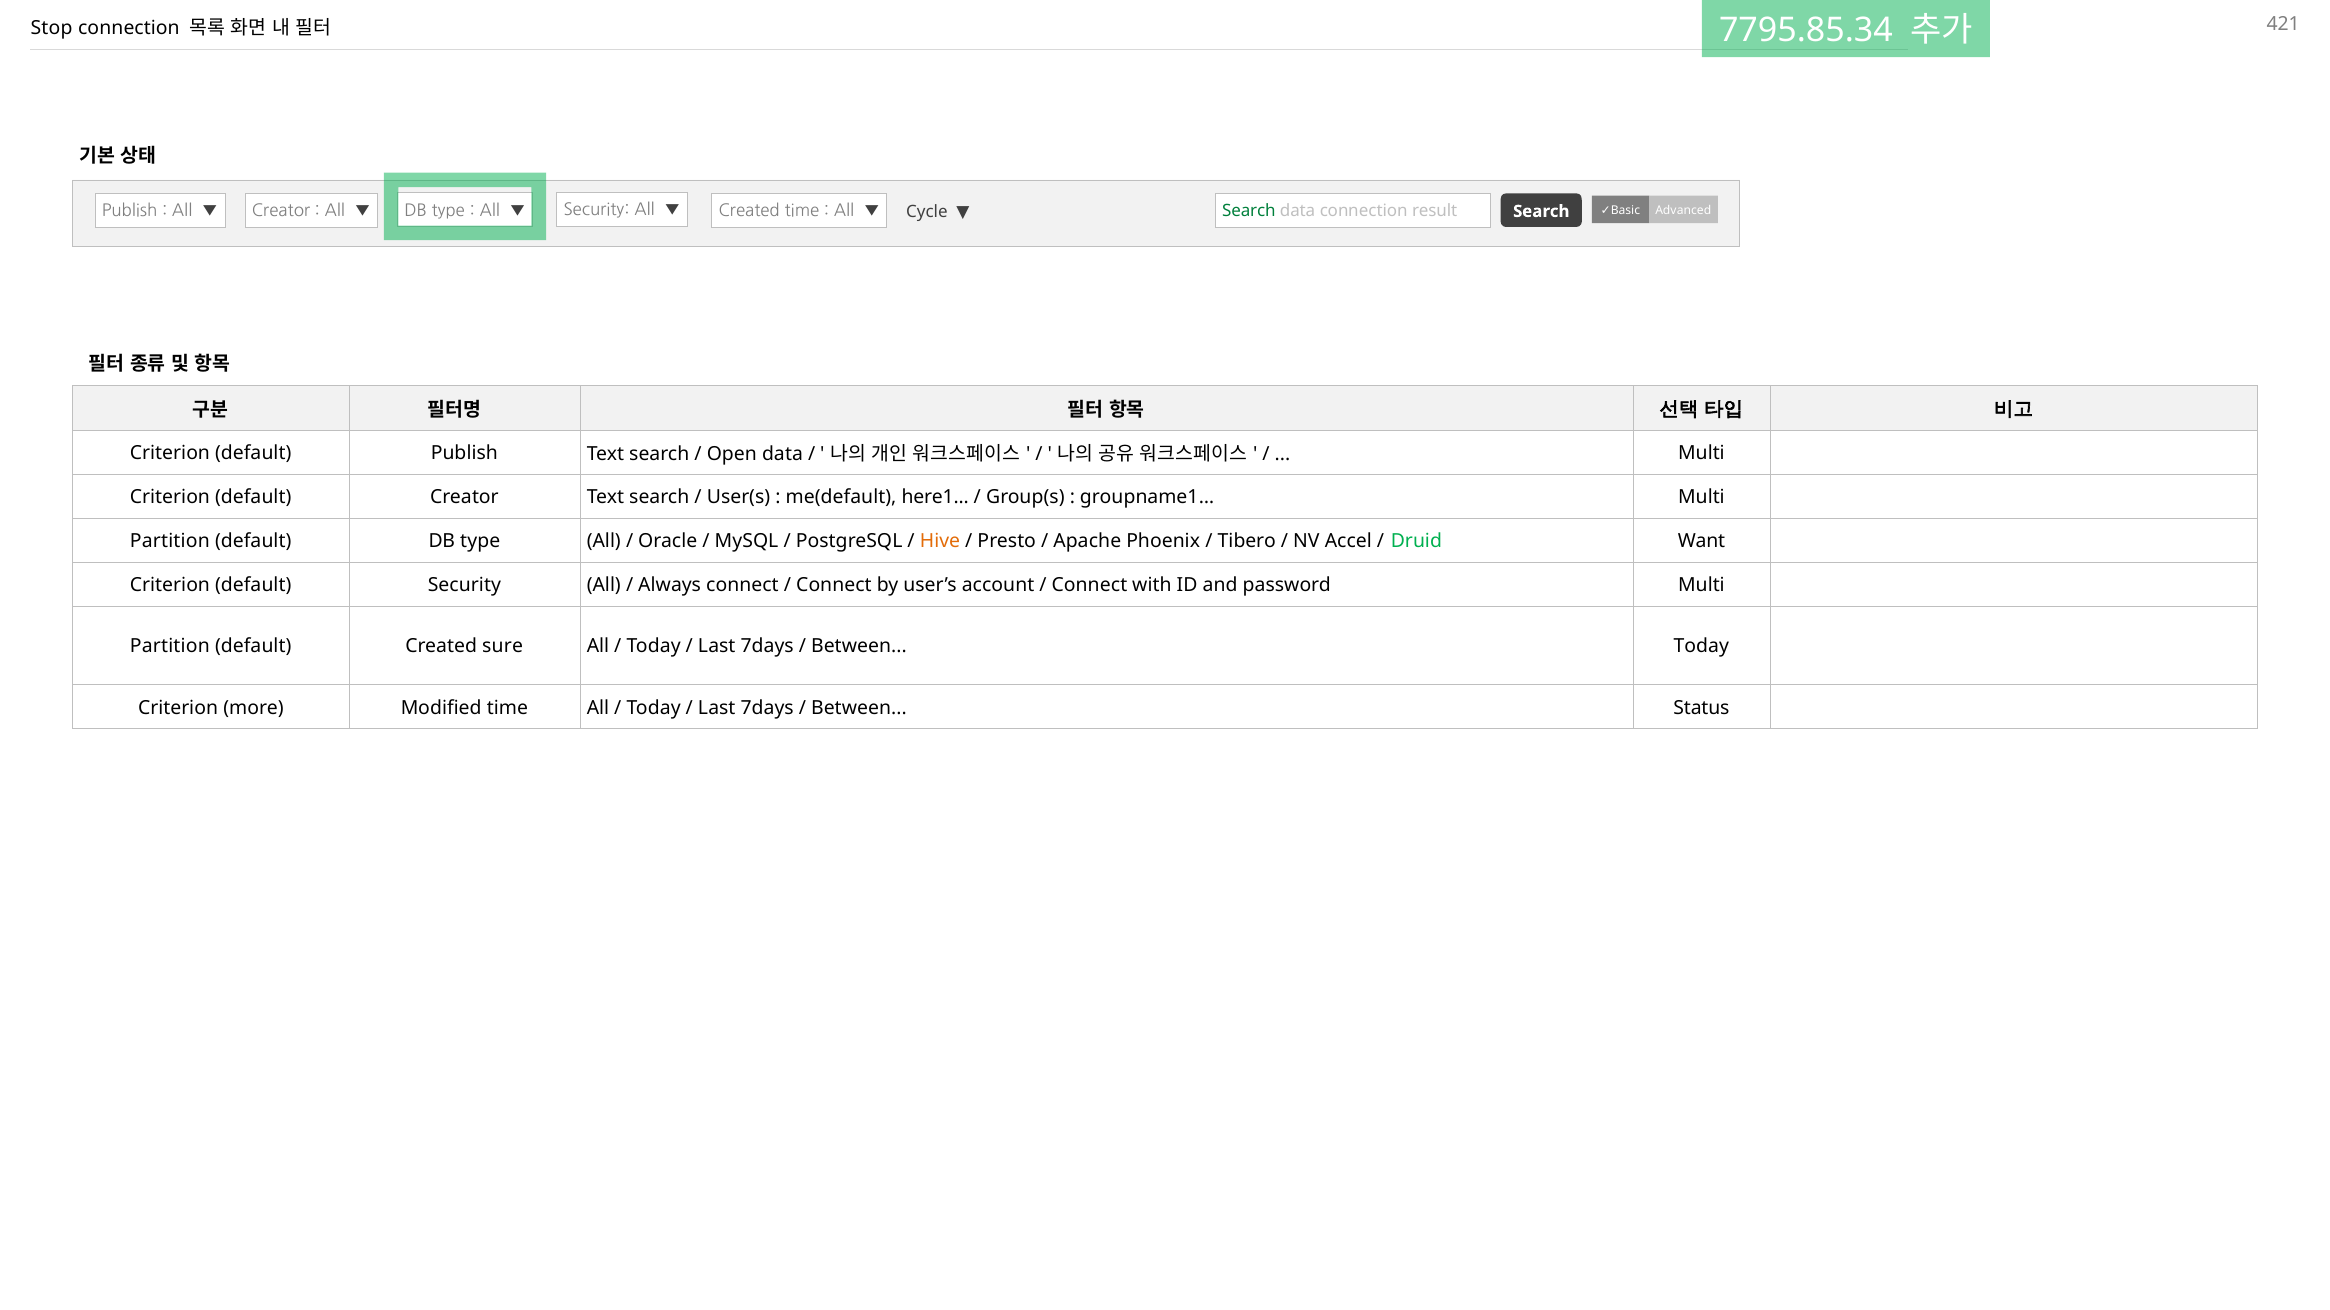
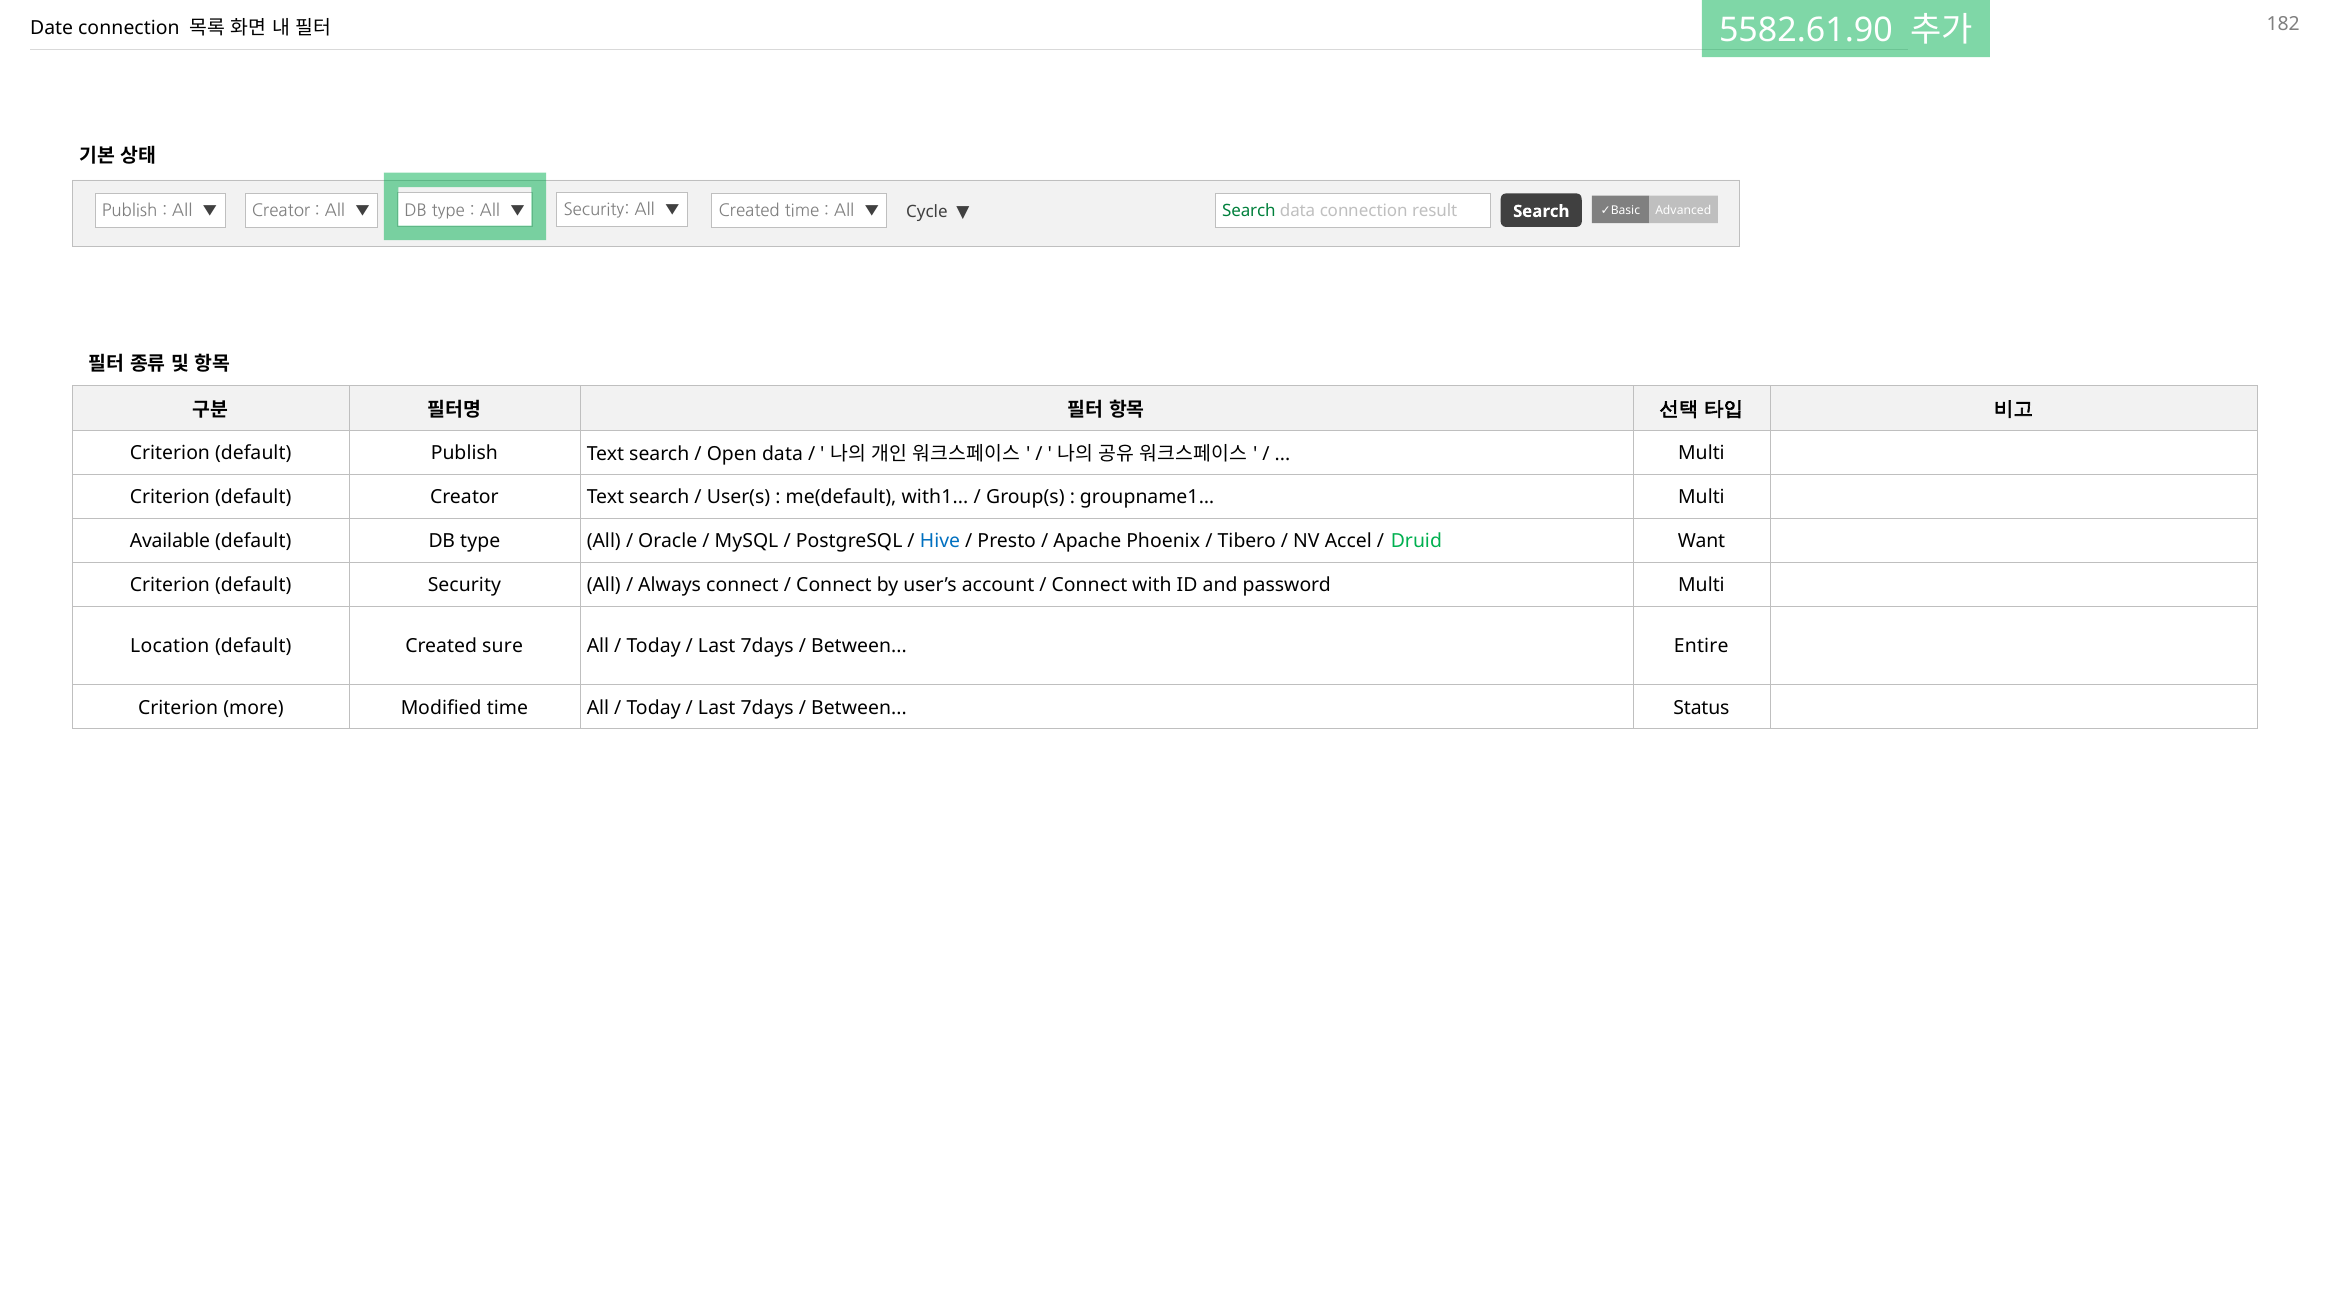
7795.85.34: 7795.85.34 -> 5582.61.90 (1806, 31)
Stop: Stop -> Date (52, 28)
421: 421 -> 182 (2283, 24)
here1: here1 -> with1 (935, 497)
Partition: Partition -> Available (170, 542)
Hive colour: orange -> blue (940, 542)
Partition: Partition -> Location (170, 647)
Between Today: Today -> Entire (1701, 647)
